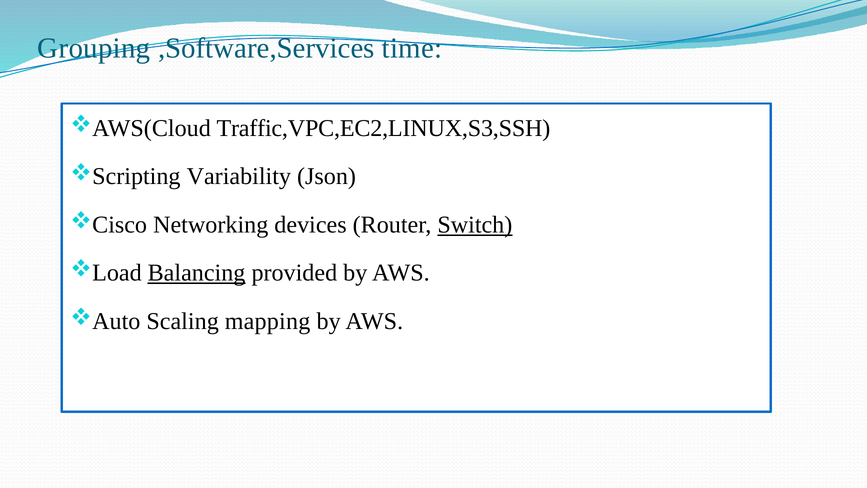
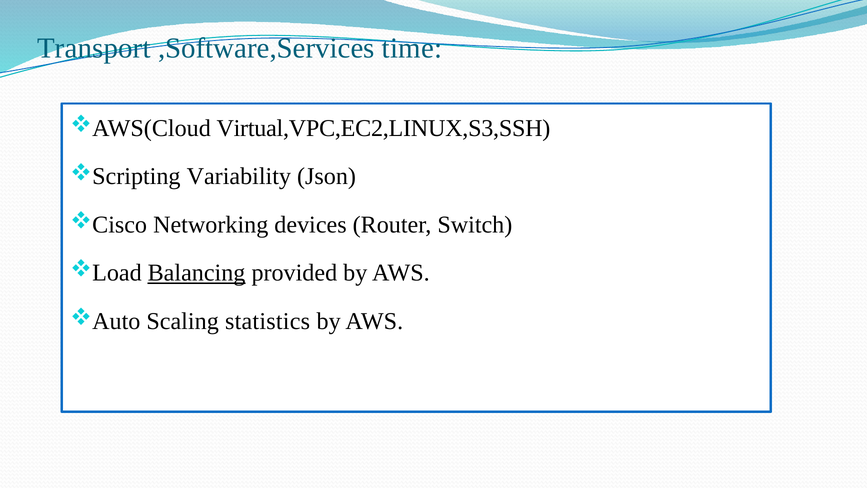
Grouping: Grouping -> Transport (94, 48)
Traffic,VPC,EC2,LINUX,S3,SSH: Traffic,VPC,EC2,LINUX,S3,SSH -> Virtual,VPC,EC2,LINUX,S3,SSH (383, 128)
Switch underline: present -> none (475, 225)
mapping: mapping -> statistics (268, 321)
